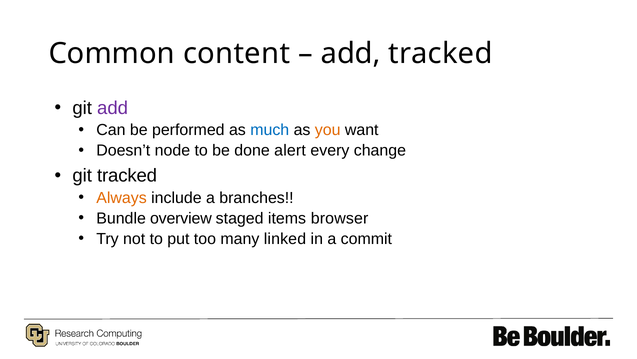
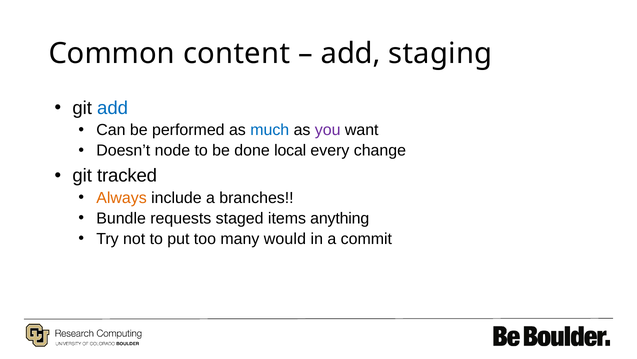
add tracked: tracked -> staging (440, 54)
add colour: purple -> blue (113, 108)
you colour: orange -> purple (328, 130)
alert: alert -> local (290, 150)
overview: overview -> requests (181, 218)
browser: browser -> anything (340, 218)
linked: linked -> would (285, 238)
